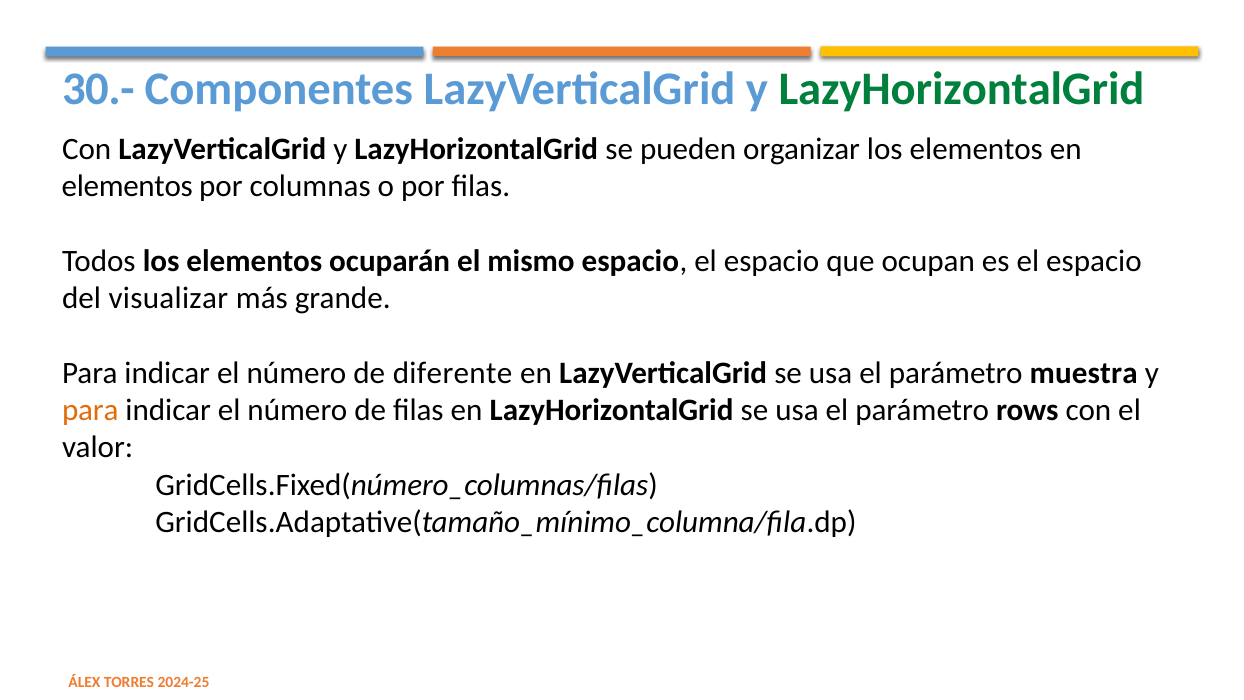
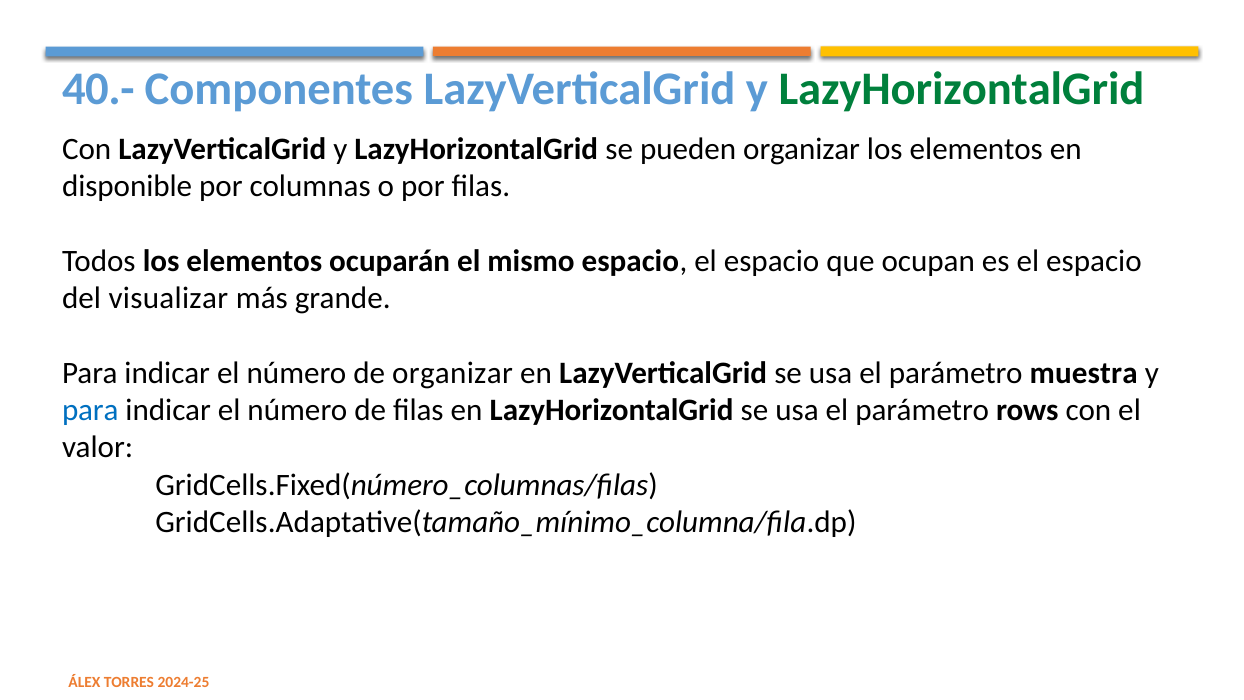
30.-: 30.- -> 40.- (98, 90)
elementos: elementos -> disponible (127, 186)
de diferente: diferente -> organizar (453, 373)
para colour: orange -> blue (90, 410)
